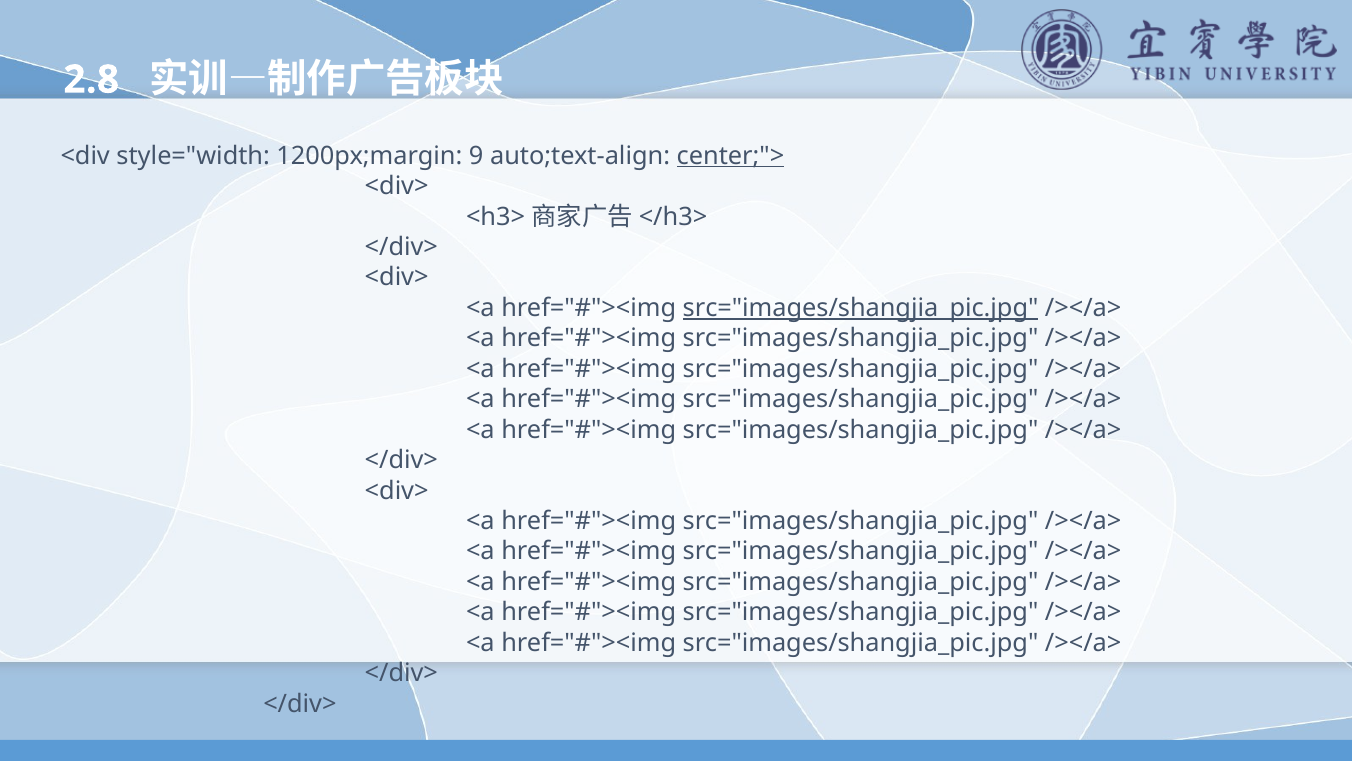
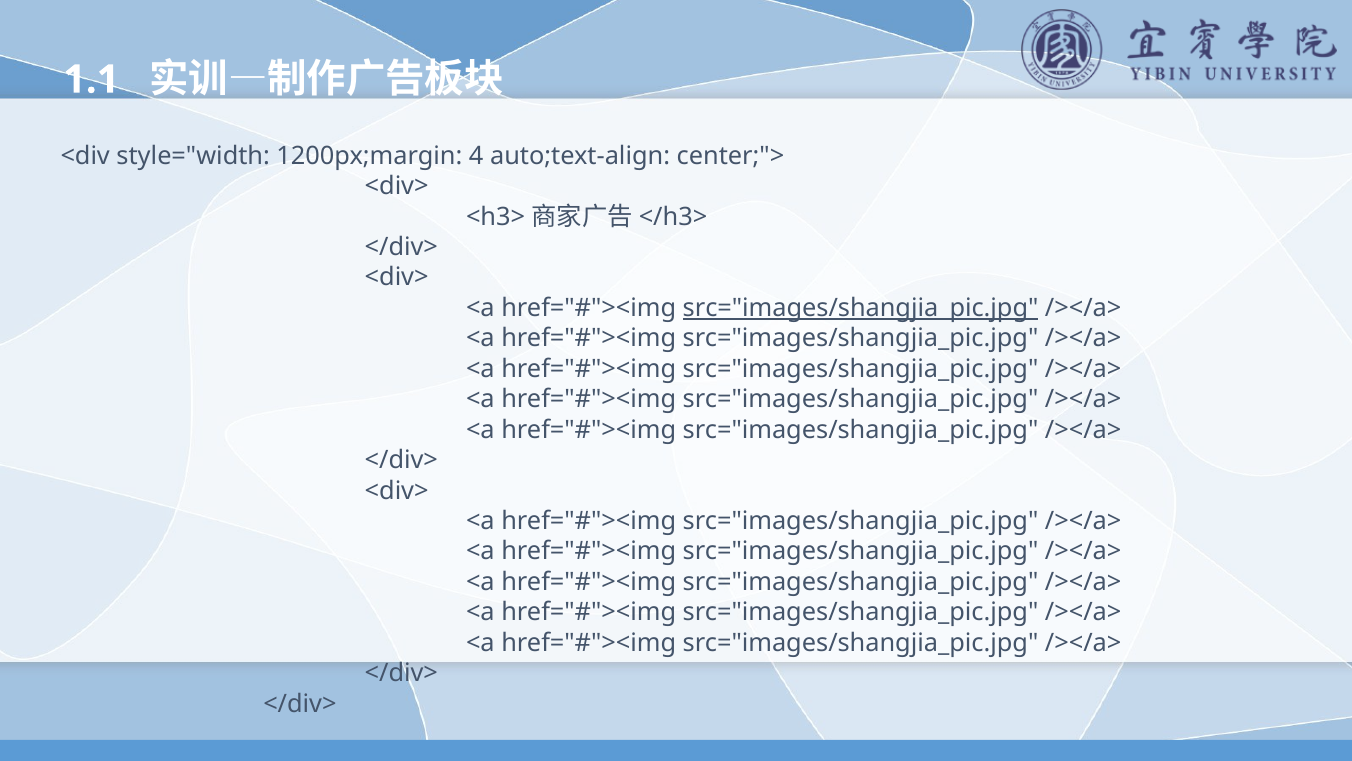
2.8: 2.8 -> 1.1 (91, 80)
9: 9 -> 4 (476, 156)
center;"> underline: present -> none (730, 156)
